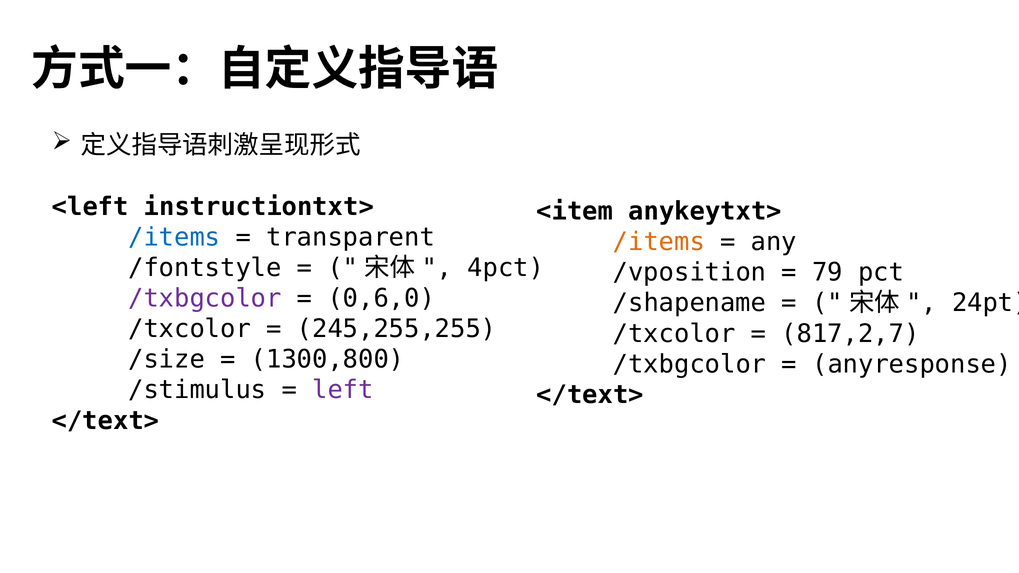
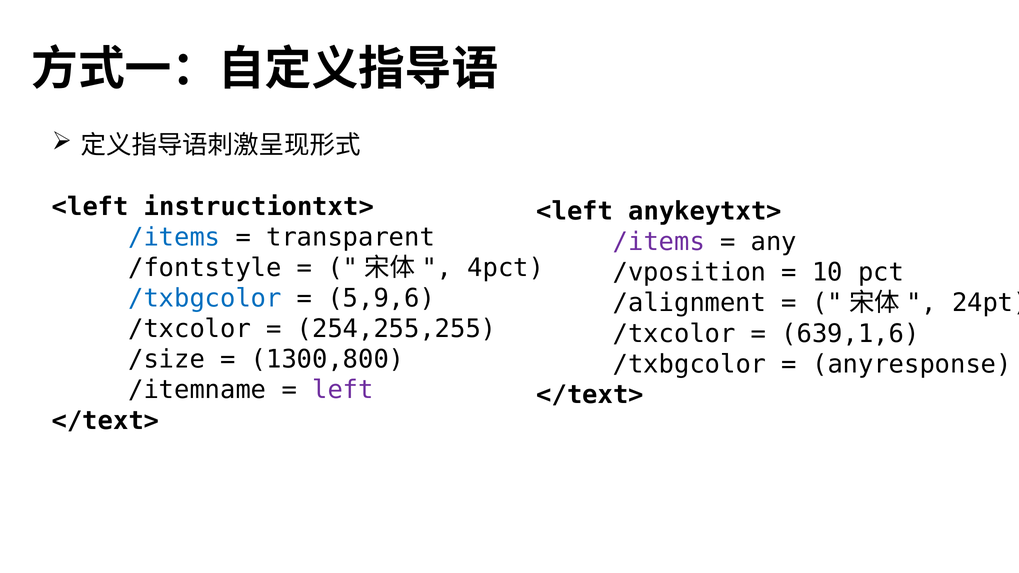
<item: <item -> <left (575, 211)
/items colour: orange -> purple (659, 242)
79: 79 -> 10 (828, 273)
/txbgcolor colour: purple -> blue (205, 298)
0,6,0: 0,6,0 -> 5,9,6 (381, 298)
/shapename: /shapename -> /alignment (690, 303)
245,255,255: 245,255,255 -> 254,255,255 (397, 329)
817,2,7: 817,2,7 -> 639,1,6 (851, 334)
/stimulus: /stimulus -> /itemname (197, 390)
